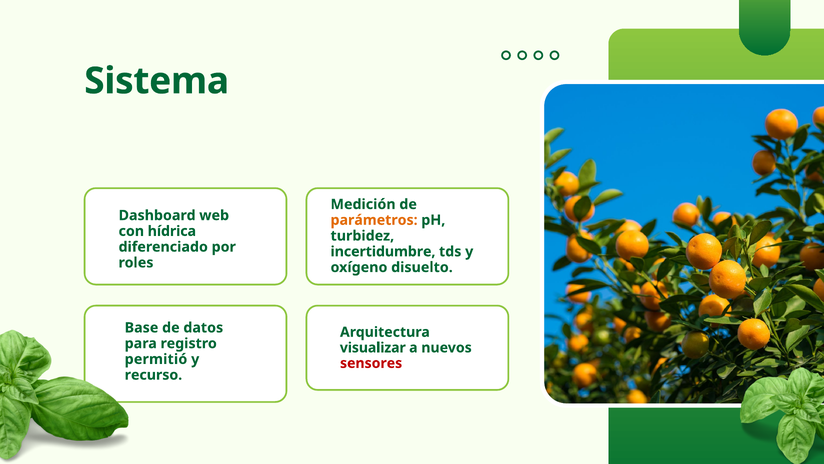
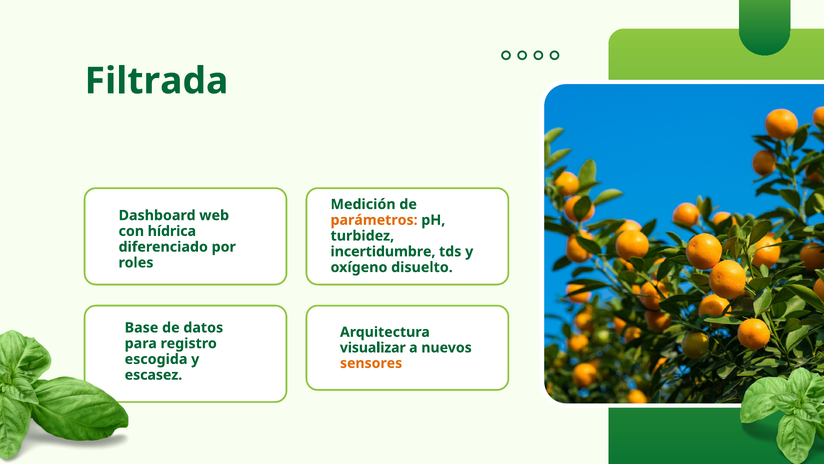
Sistema: Sistema -> Filtrada (156, 81)
permitió: permitió -> escogida (156, 359)
sensores colour: red -> orange (371, 363)
recurso: recurso -> escasez (153, 375)
